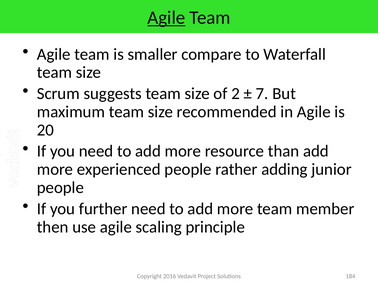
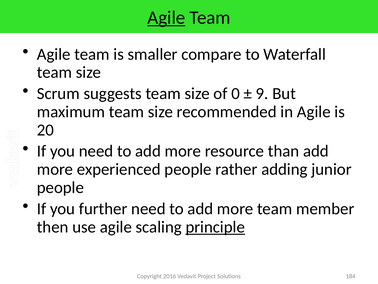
2: 2 -> 0 (236, 93)
7: 7 -> 9 (262, 93)
principle underline: none -> present (215, 227)
